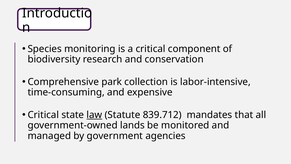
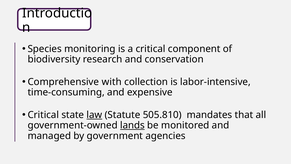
park: park -> with (112, 82)
839.712: 839.712 -> 505.810 (162, 115)
lands underline: none -> present (132, 125)
